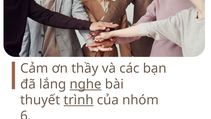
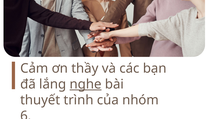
trình underline: present -> none (79, 100)
